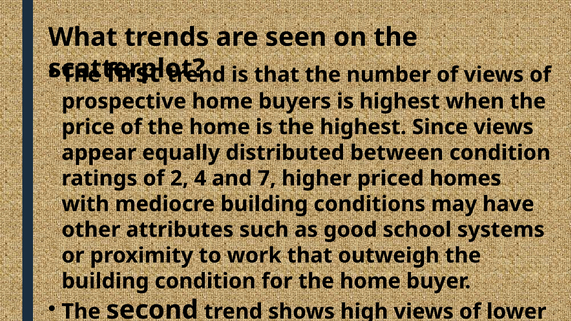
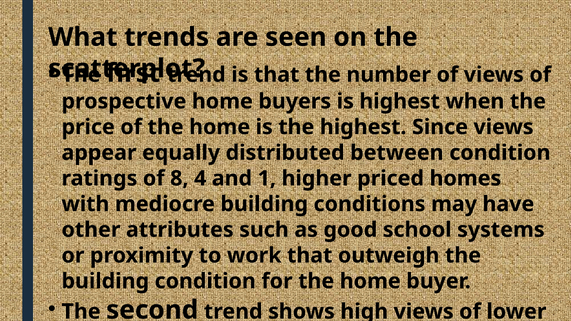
2: 2 -> 8 (179, 179)
7: 7 -> 1 (267, 179)
